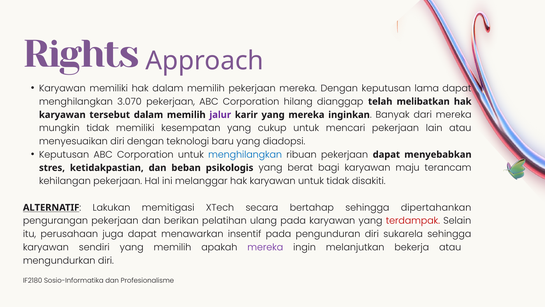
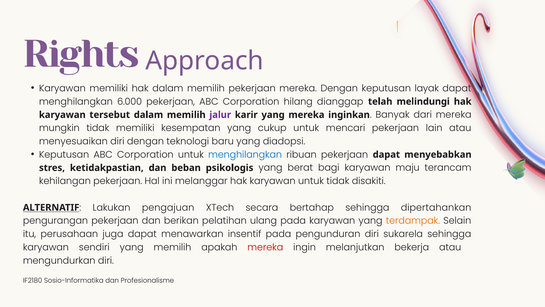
lama: lama -> layak (427, 88)
3.070: 3.070 -> 6.000 (130, 101)
melibatkan: melibatkan -> melindungi (423, 101)
memitigasi: memitigasi -> pengajuan (168, 207)
terdampak colour: red -> orange (413, 221)
mereka colour: purple -> red (265, 247)
